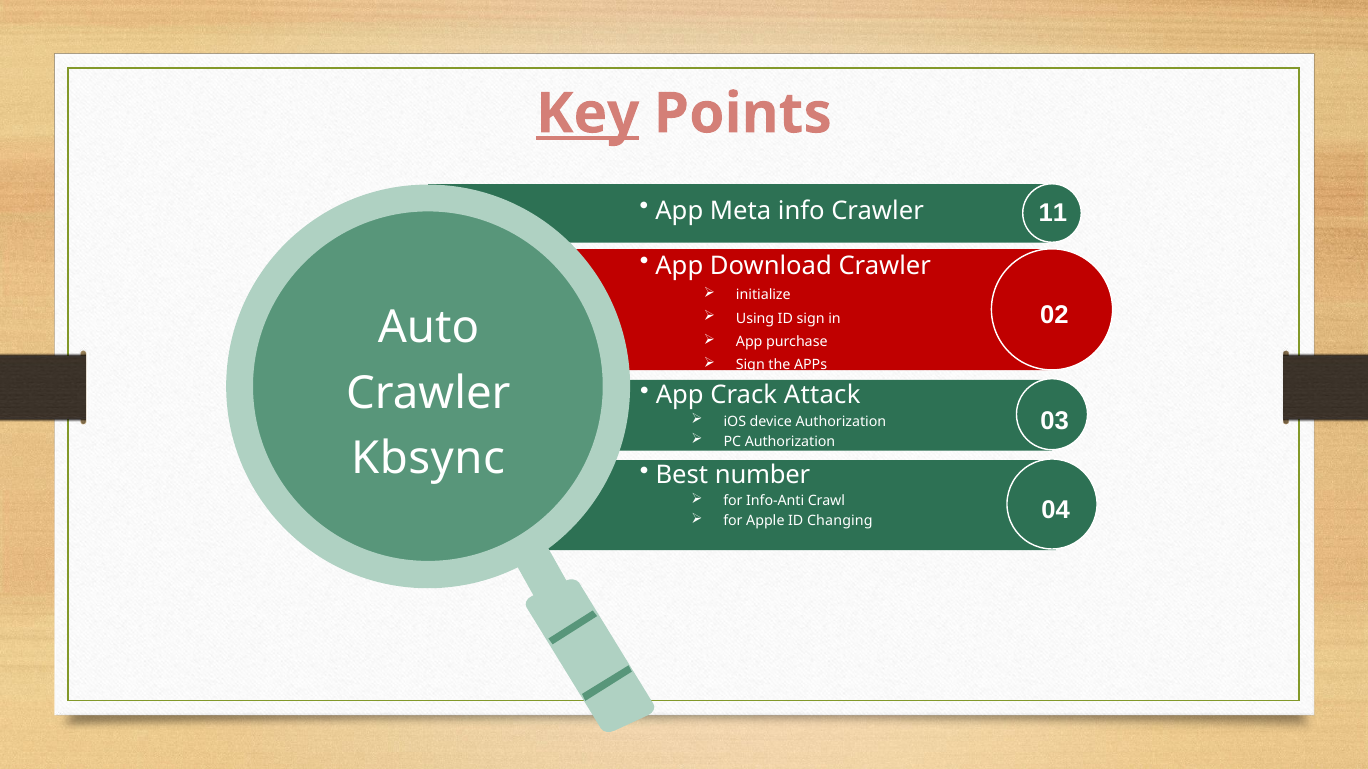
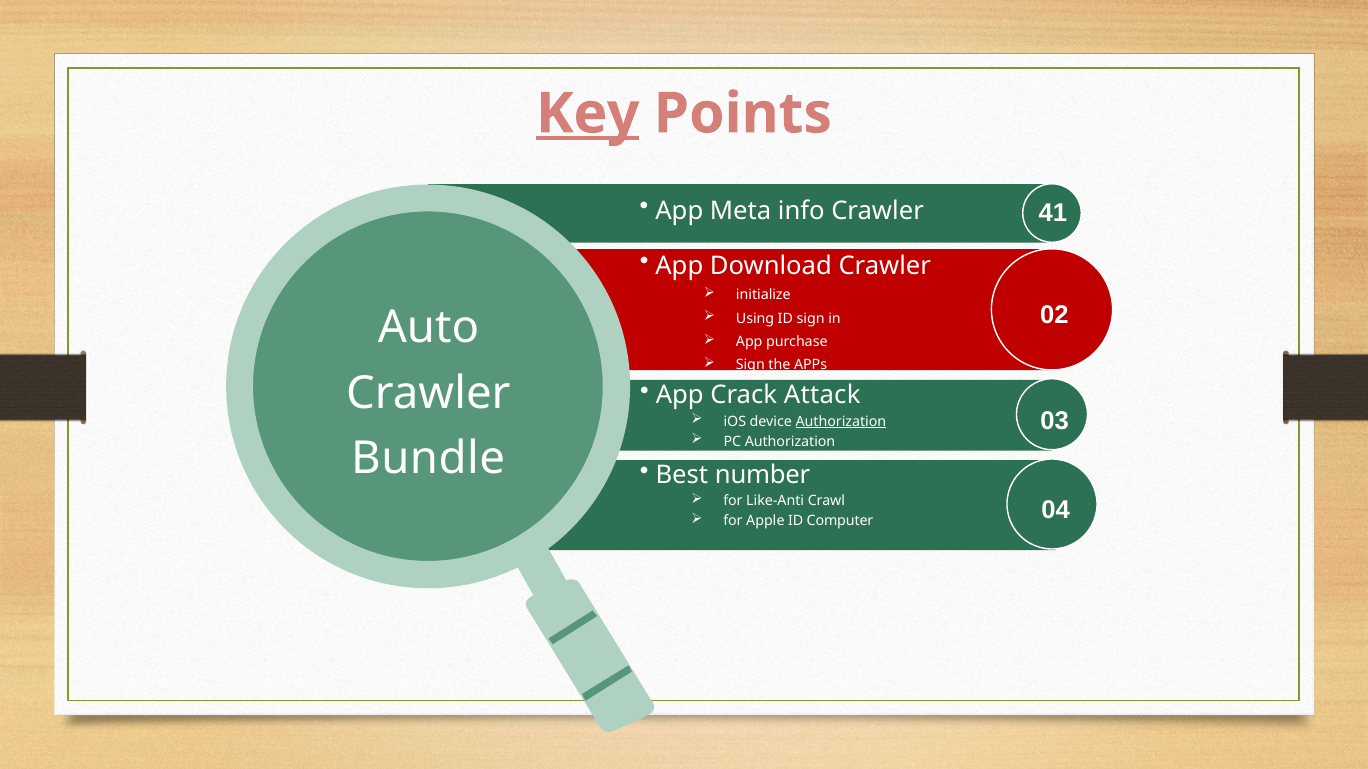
11: 11 -> 41 (1053, 213)
Authorization underline: none -> present (841, 422)
Kbsync: Kbsync -> Bundle (428, 459)
Info-Anti: Info-Anti -> Like-Anti (775, 501)
Changing: Changing -> Computer (840, 521)
